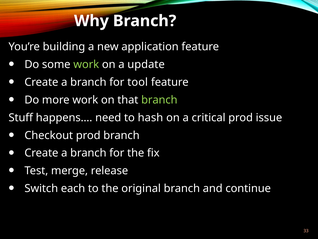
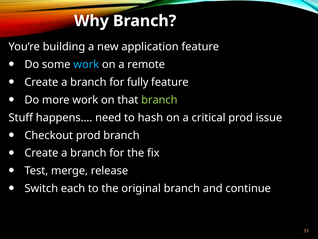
work colour: light green -> light blue (86, 64)
update: update -> remote (146, 64)
tool: tool -> fully (138, 82)
